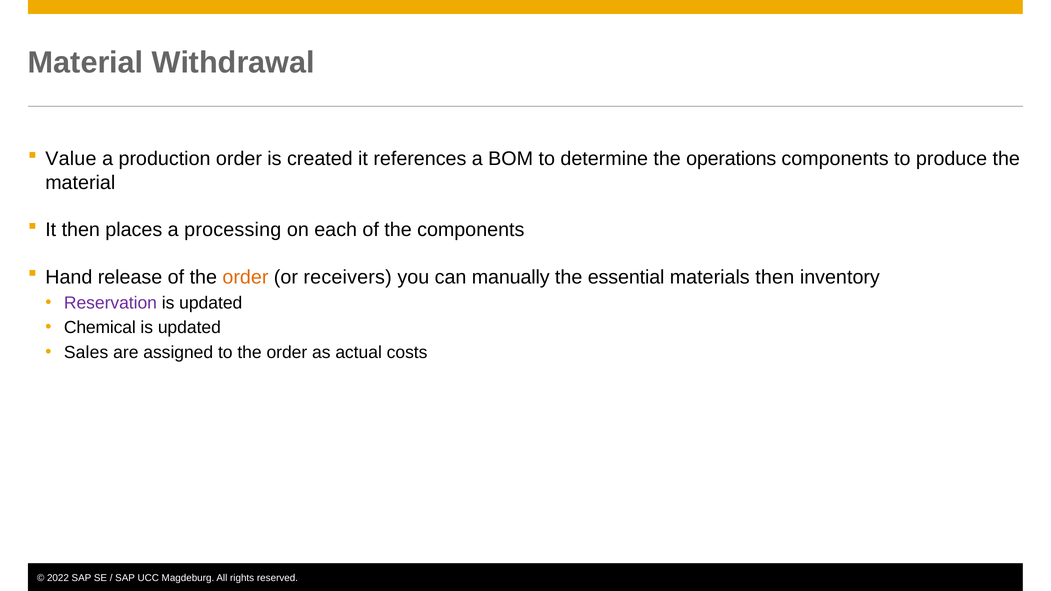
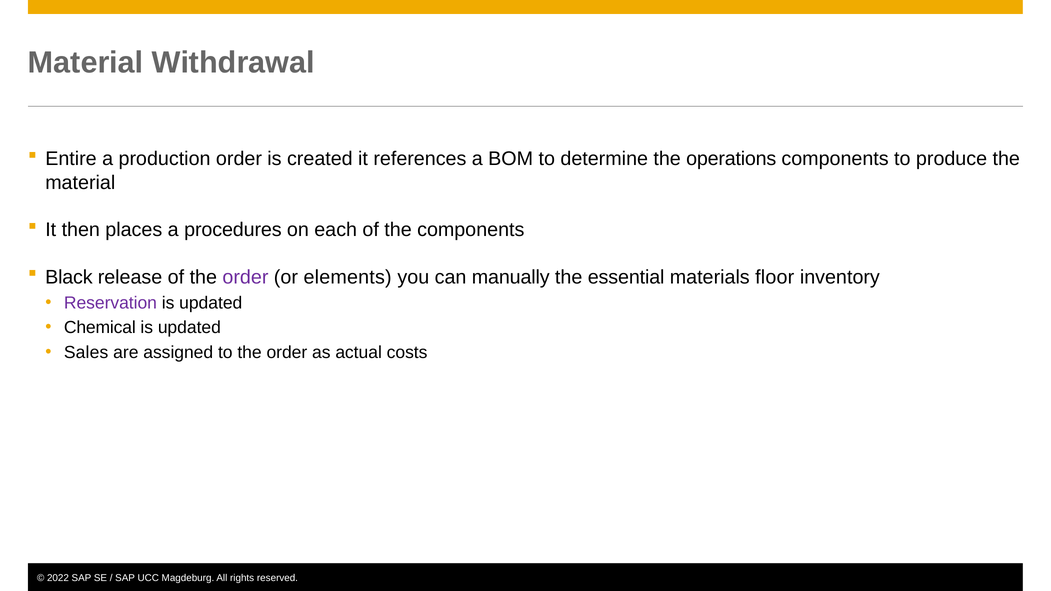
Value: Value -> Entire (71, 159)
processing: processing -> procedures (233, 230)
Hand: Hand -> Black (69, 277)
order colour: orange -> purple (245, 277)
receivers: receivers -> elements (348, 277)
materials then: then -> floor (775, 277)
